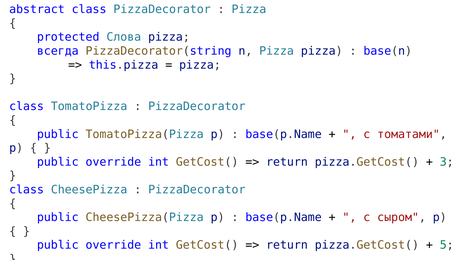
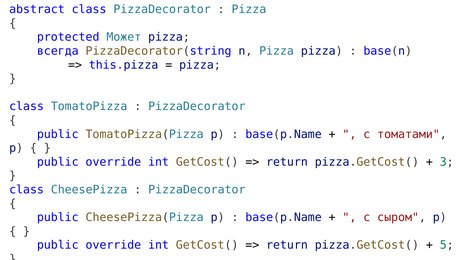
Слова: Слова -> Может (124, 37)
